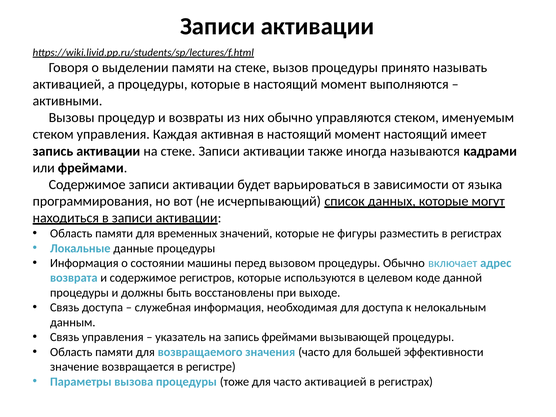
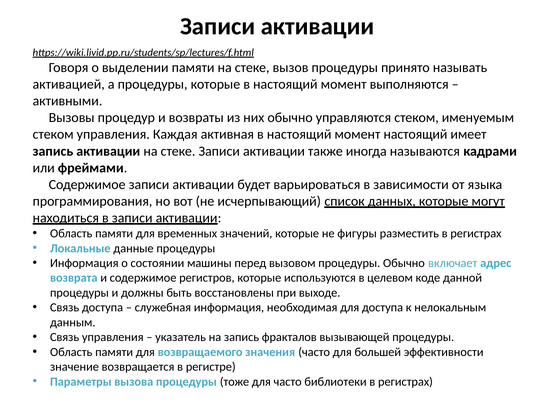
запись фреймами: фреймами -> фракталов (289, 337)
часто активацией: активацией -> библиотеки (336, 382)
